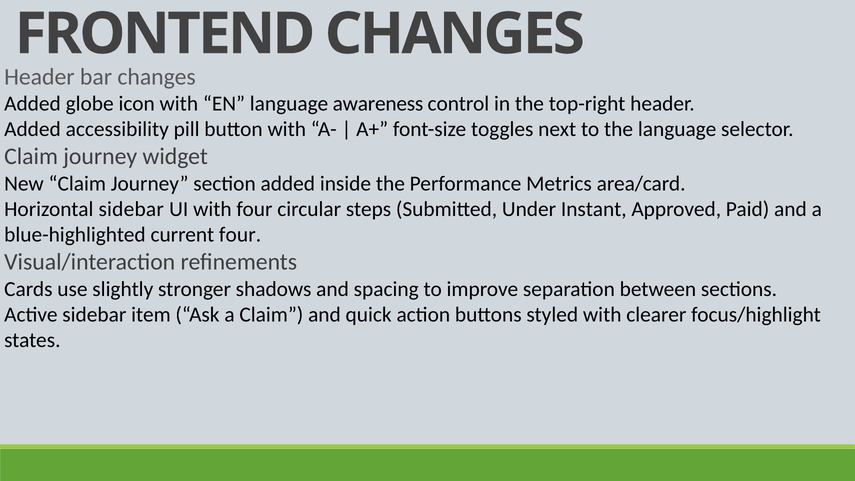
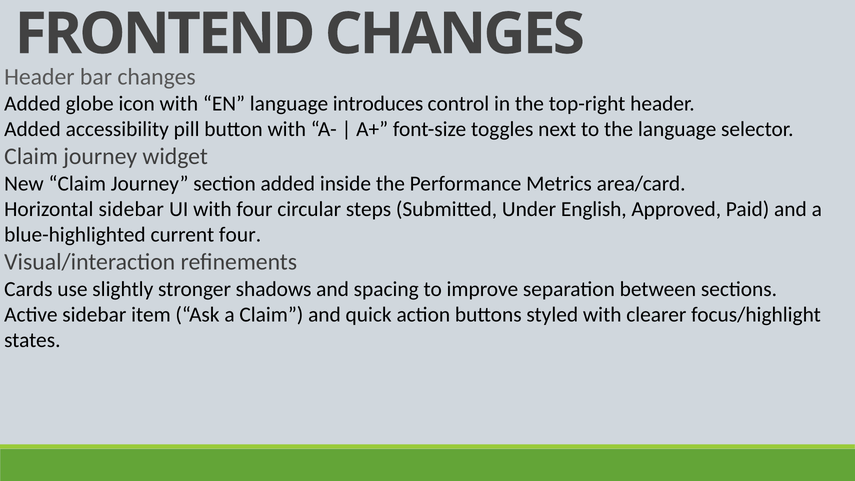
awareness: awareness -> introduces (378, 104)
Instant: Instant -> English (594, 209)
